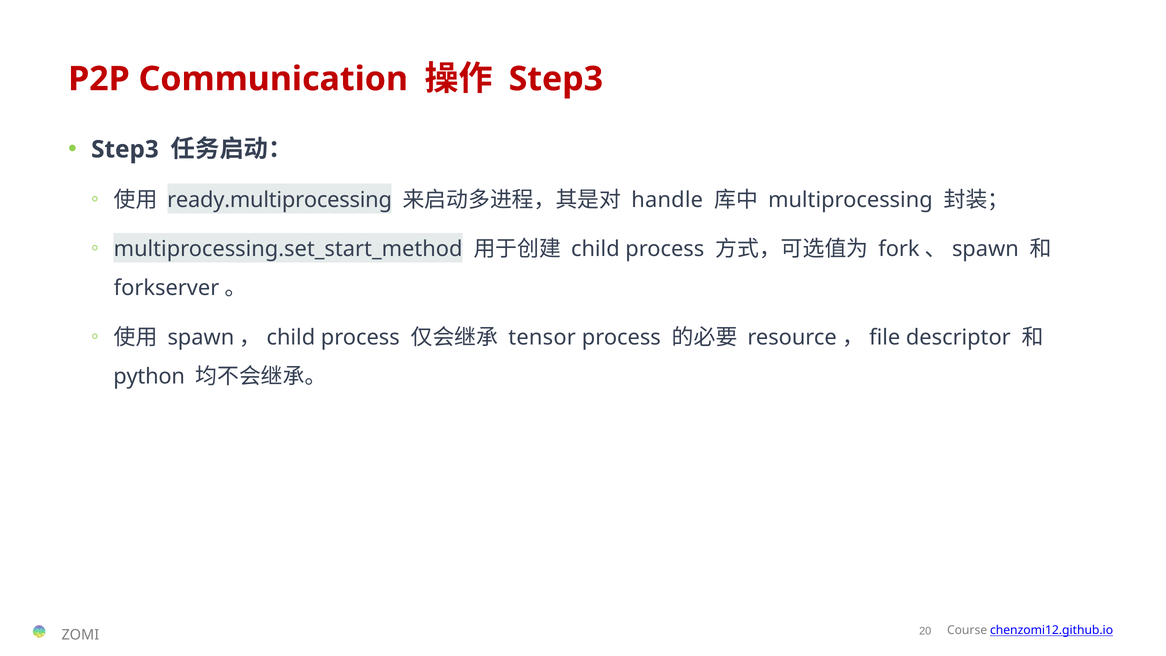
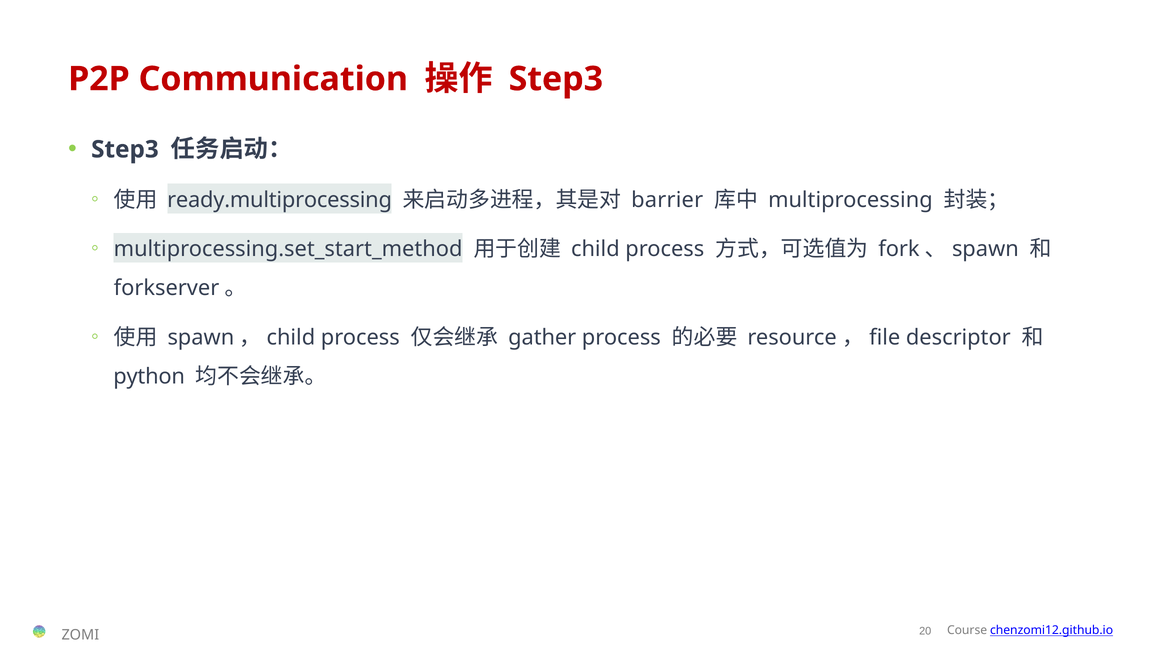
handle: handle -> barrier (667, 200)
tensor: tensor -> gather (542, 337)
